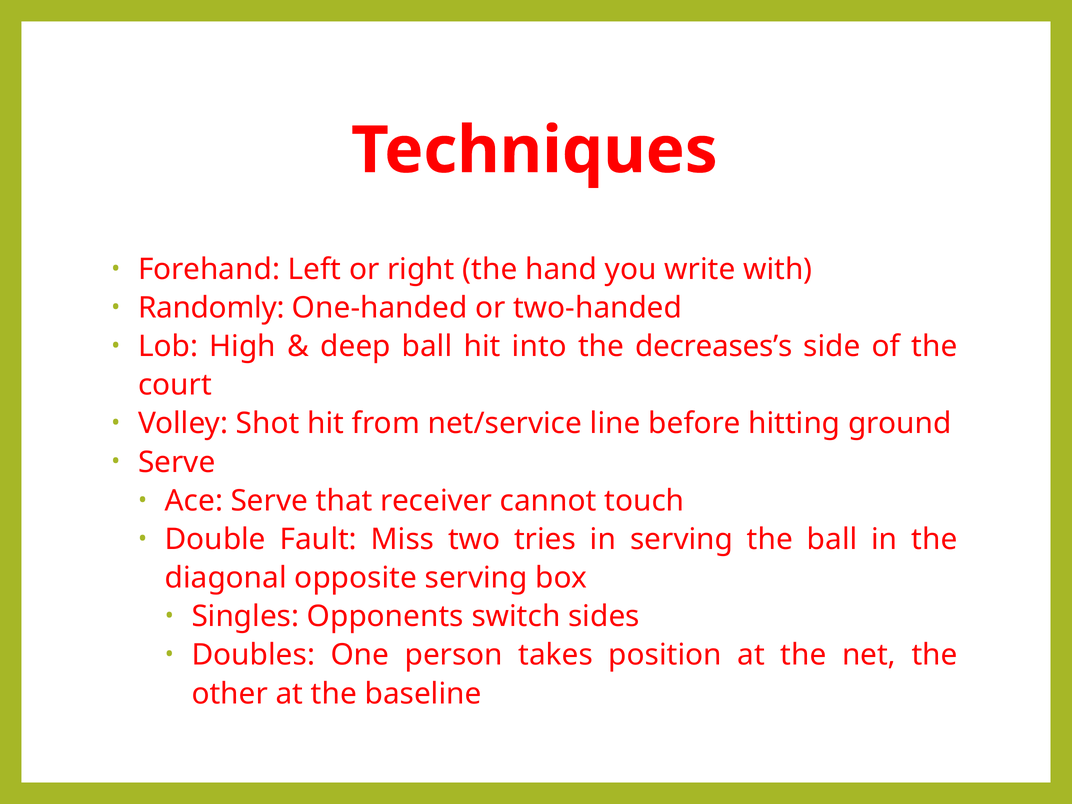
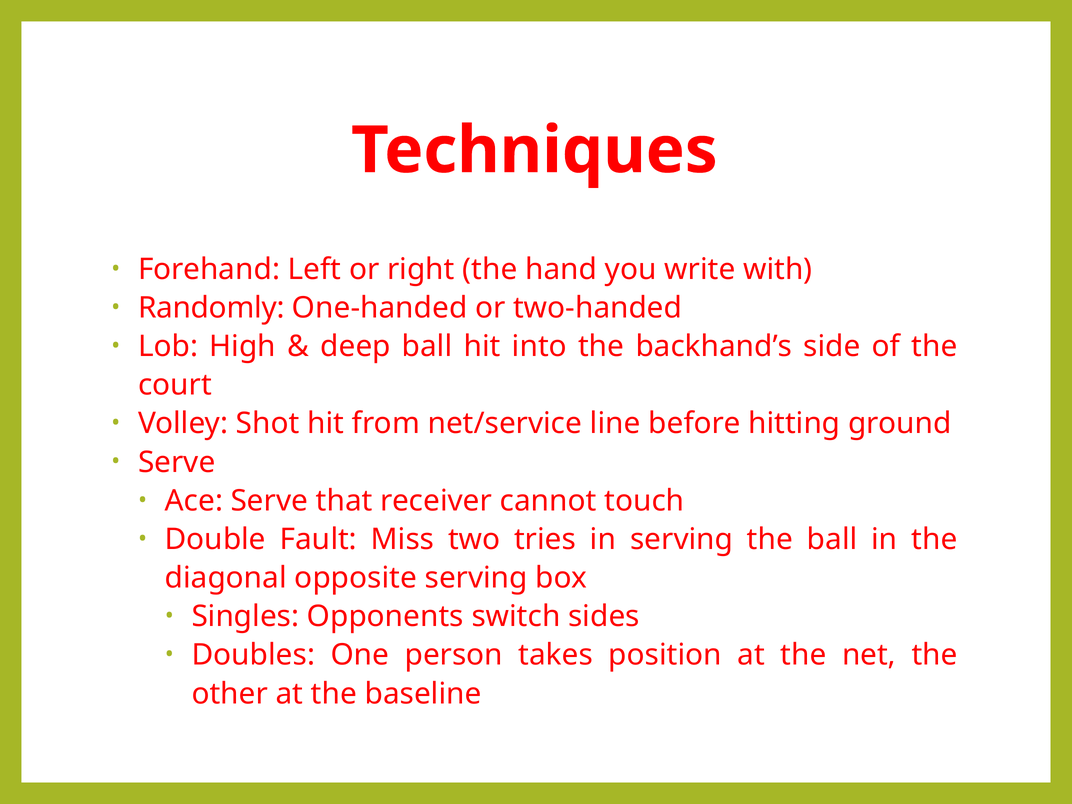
decreases’s: decreases’s -> backhand’s (714, 347)
